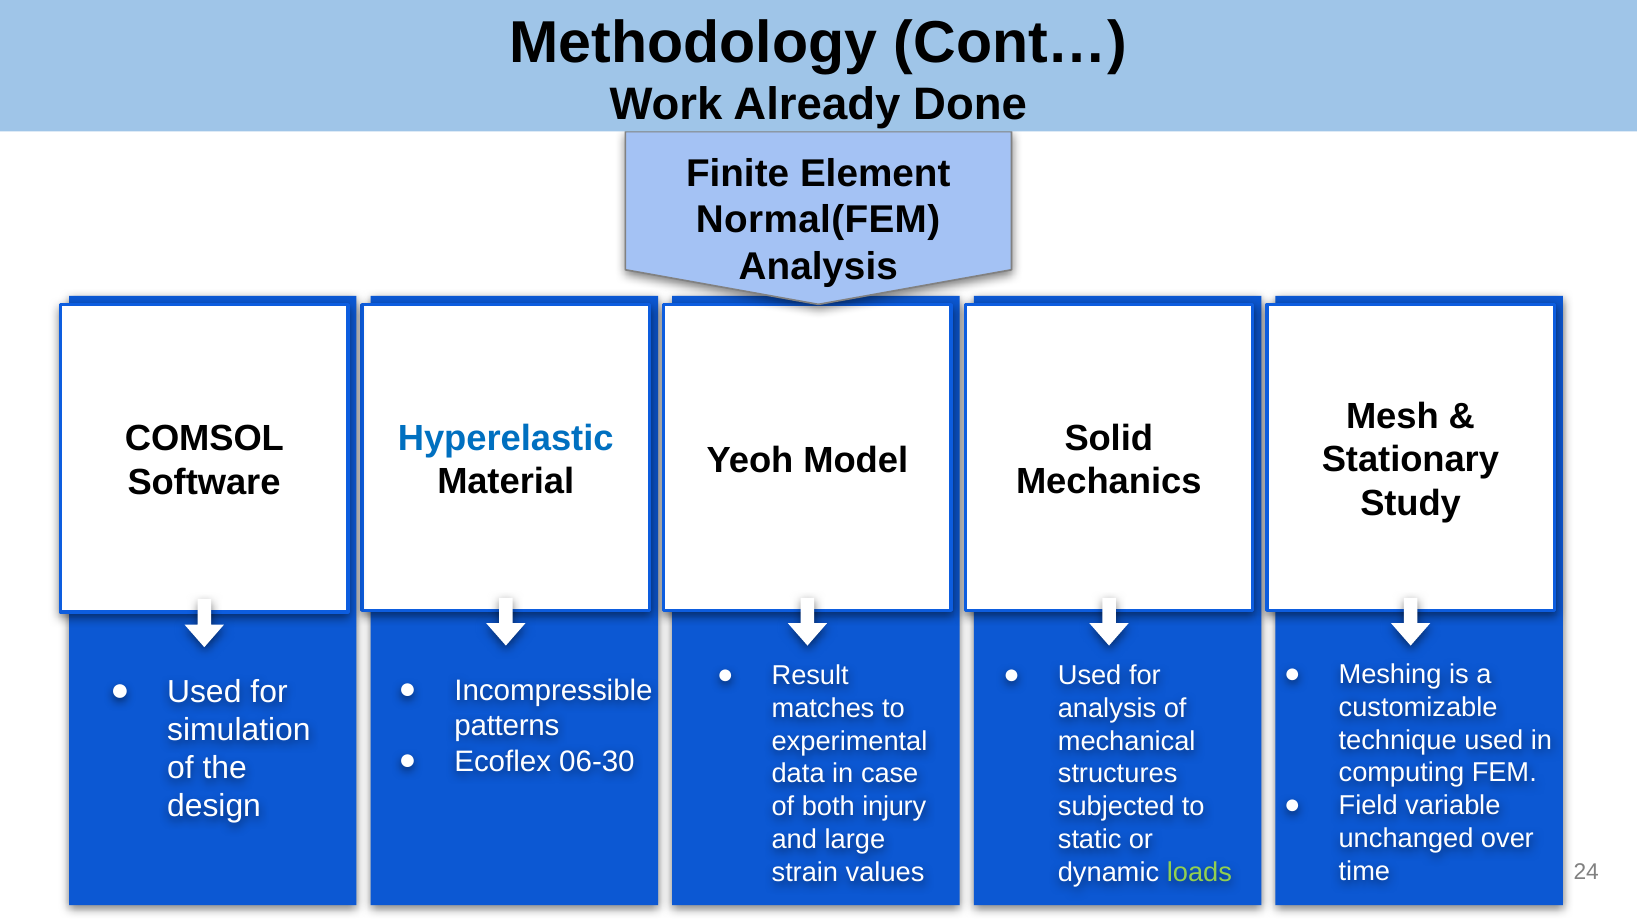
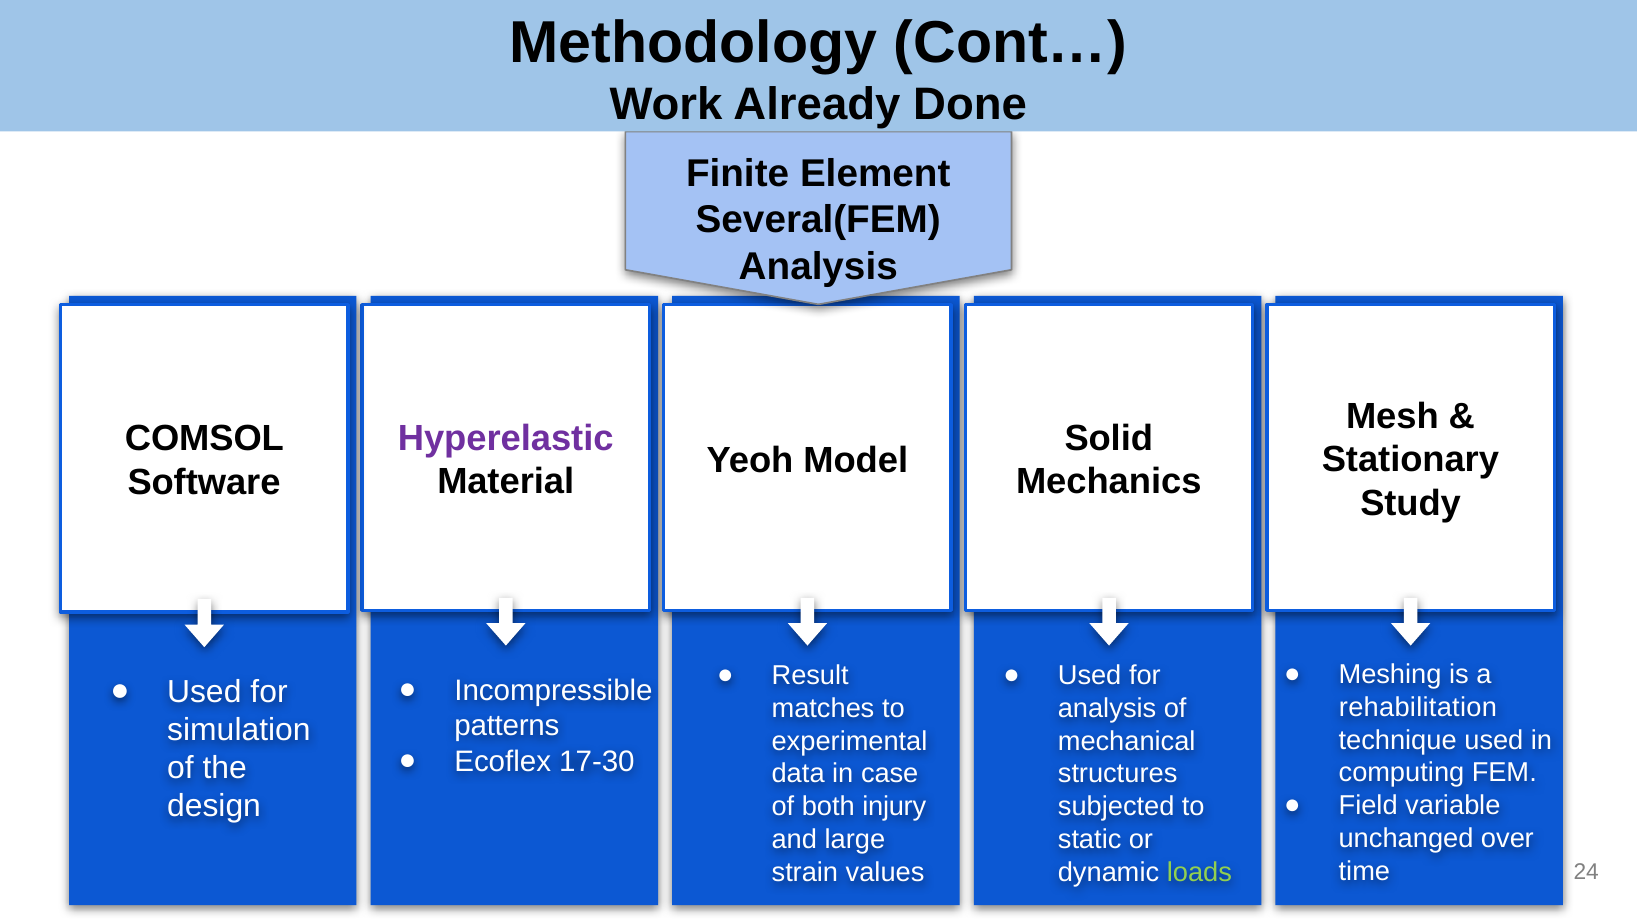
Normal(FEM: Normal(FEM -> Several(FEM (818, 220)
Hyperelastic colour: blue -> purple (506, 438)
customizable: customizable -> rehabilitation (1418, 707)
06-30: 06-30 -> 17-30 (597, 761)
